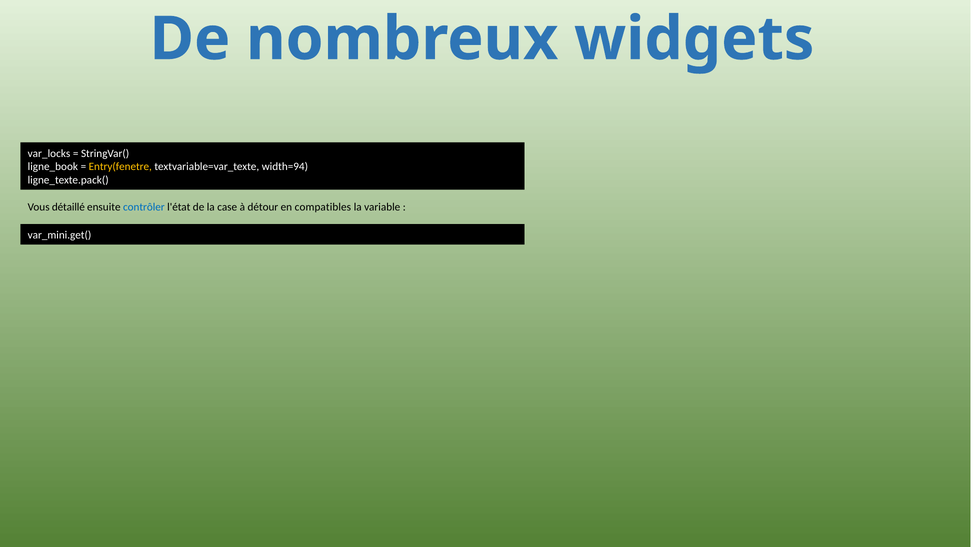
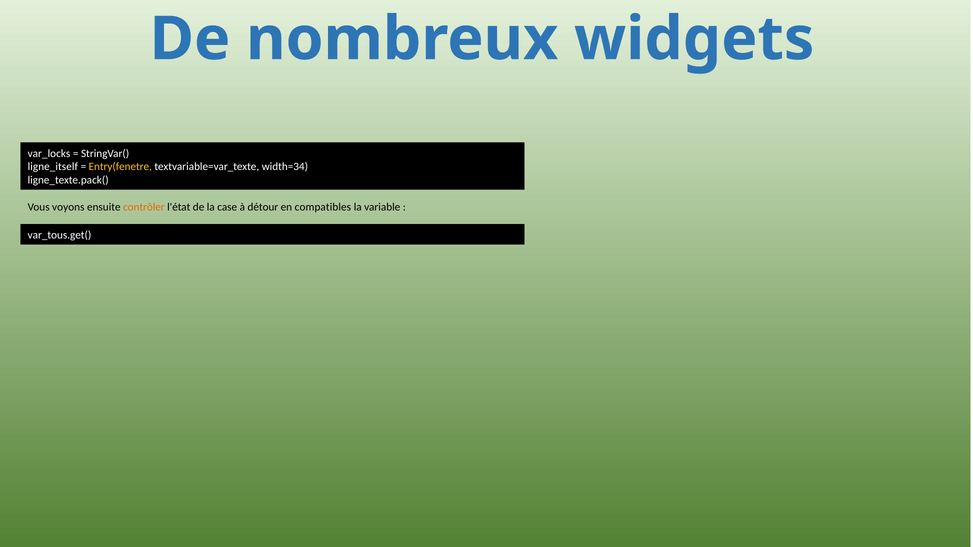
ligne_book: ligne_book -> ligne_itself (53, 167)
width=94: width=94 -> width=34 (285, 167)
détaillé: détaillé -> voyons (68, 207)
contrôler colour: blue -> orange (144, 207)
var_mini.get(: var_mini.get( -> var_tous.get( (59, 235)
